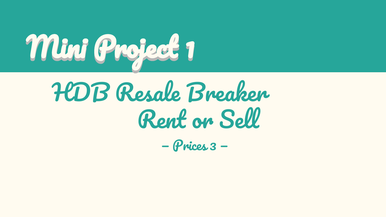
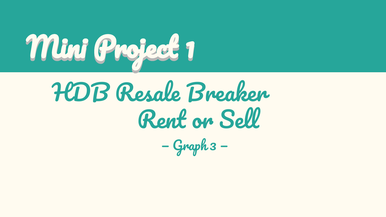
Prices: Prices -> Graph (190, 146)
